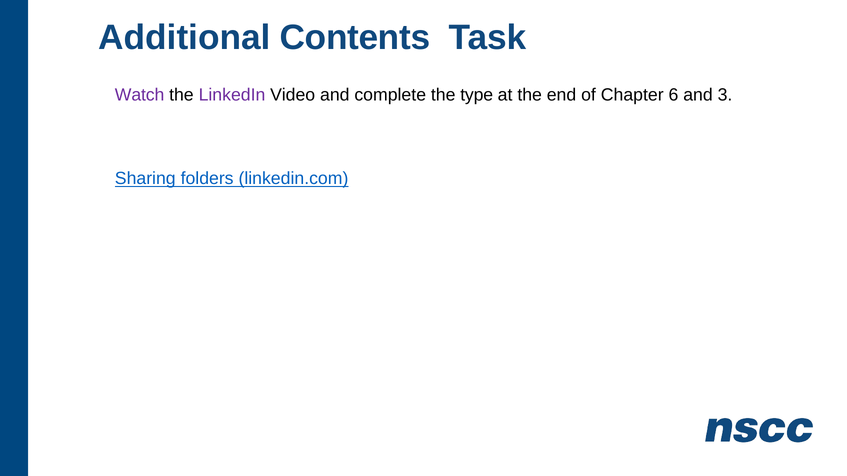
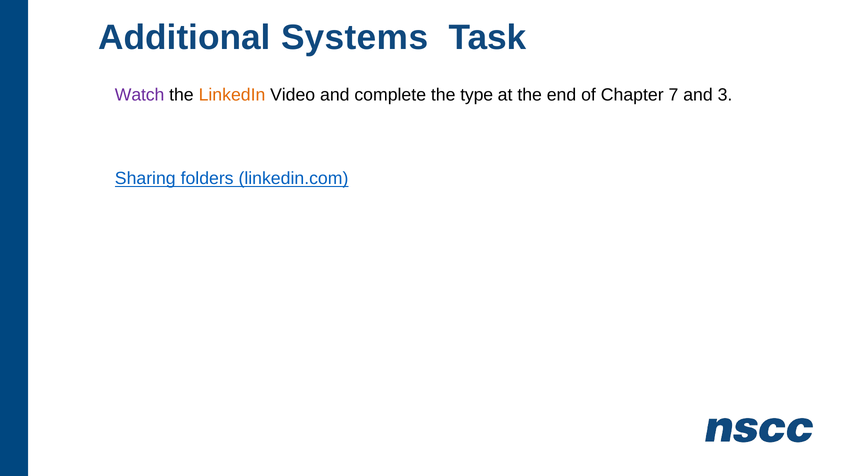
Contents: Contents -> Systems (355, 38)
LinkedIn colour: purple -> orange (232, 95)
6: 6 -> 7 (674, 95)
